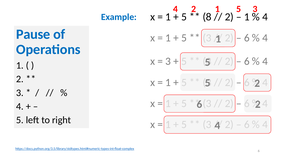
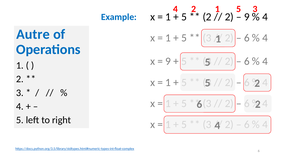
8: 8 -> 2 (207, 17)
1: 1 -> 9 (247, 17)
Pause: Pause -> Autre (33, 34)
3: 3 -> 9 (168, 61)
